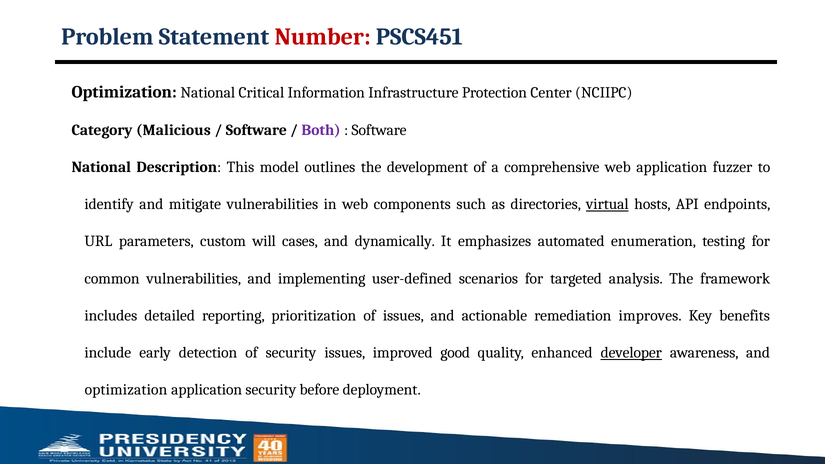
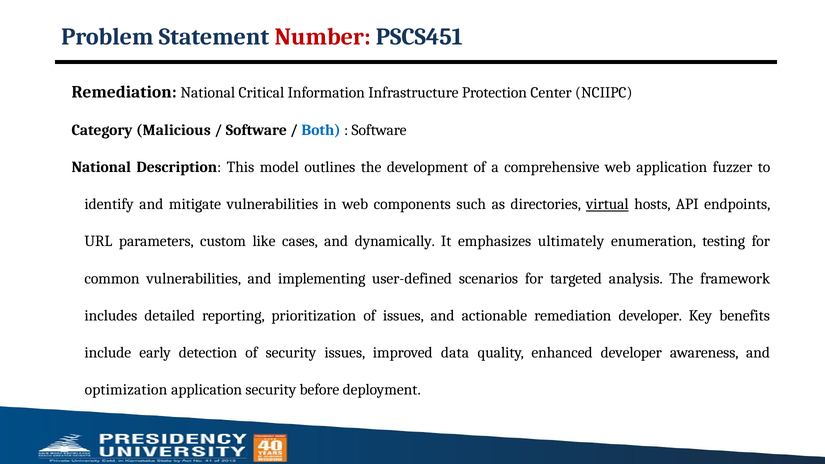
Optimization: Optimization -> Remediation (124, 92)
Both colour: purple -> blue (321, 130)
will: will -> like (264, 241)
automated: automated -> ultimately (571, 241)
remediation improves: improves -> developer (650, 316)
good: good -> data (455, 353)
developer underline: present -> none (631, 353)
